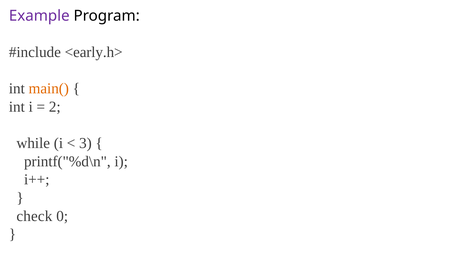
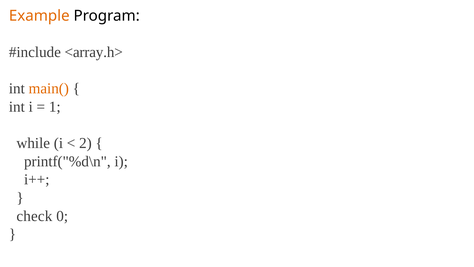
Example colour: purple -> orange (39, 16)
<early.h>: <early.h> -> <array.h> (94, 52)
2: 2 -> 1 (55, 107)
3: 3 -> 2 (85, 143)
